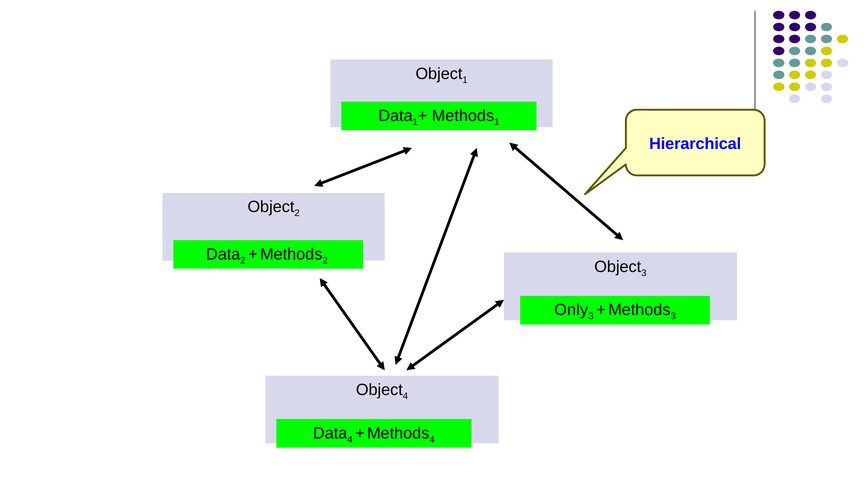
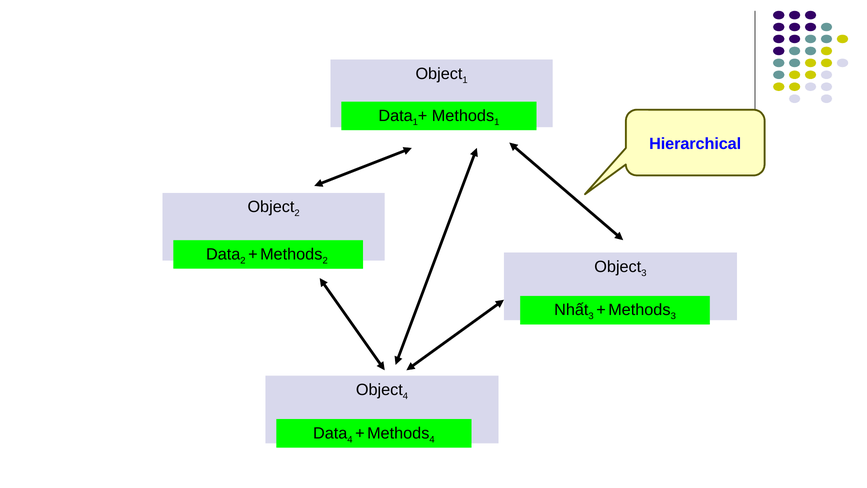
Only: Only -> Nhất (571, 310)
